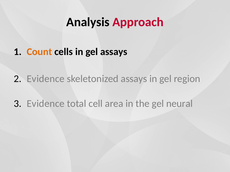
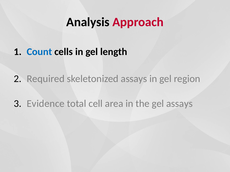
Count colour: orange -> blue (39, 52)
gel assays: assays -> length (114, 52)
Evidence: Evidence -> Required (46, 79)
gel neural: neural -> assays (179, 104)
